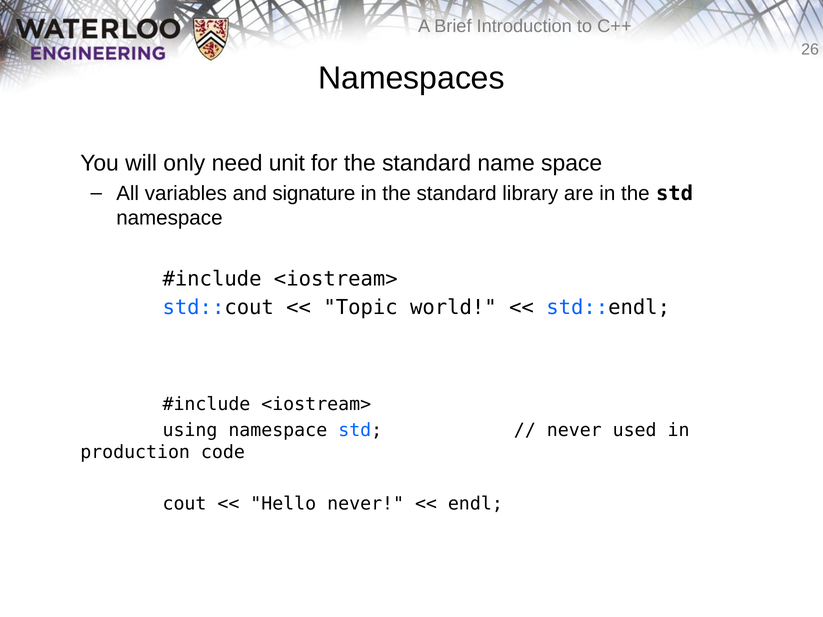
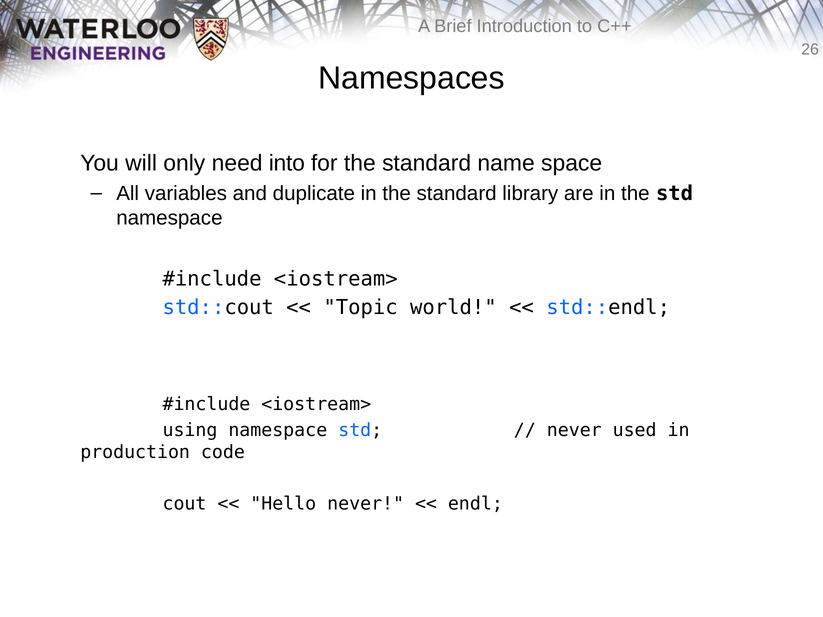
unit: unit -> into (287, 163)
signature: signature -> duplicate (314, 193)
